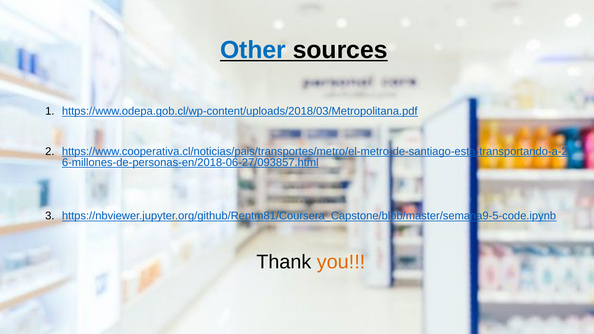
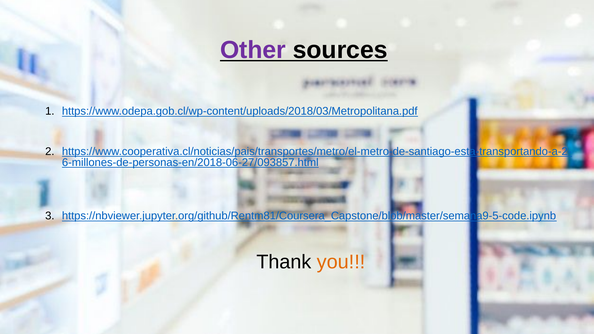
Other colour: blue -> purple (253, 50)
